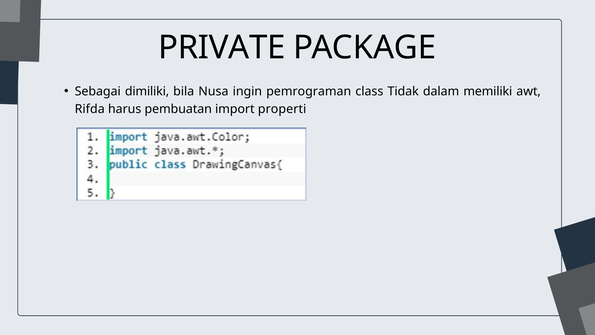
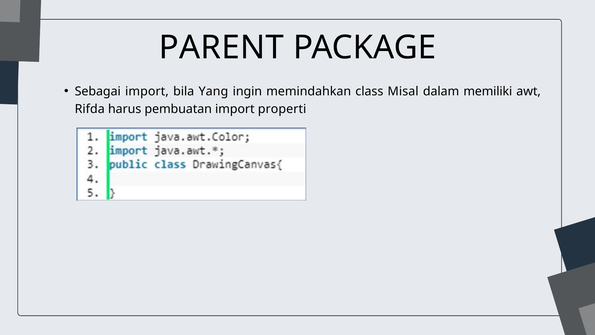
PRIVATE: PRIVATE -> PARENT (221, 48)
Sebagai dimiliki: dimiliki -> import (147, 91)
Nusa: Nusa -> Yang (213, 91)
pemrograman: pemrograman -> memindahkan (309, 91)
Tidak: Tidak -> Misal (403, 91)
